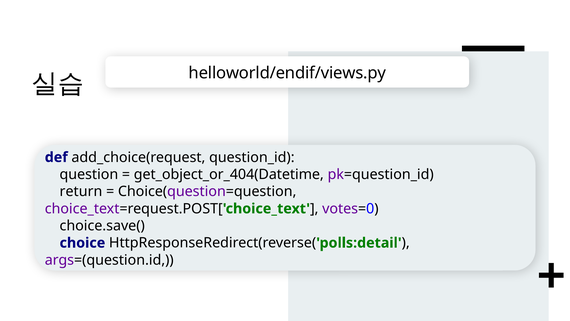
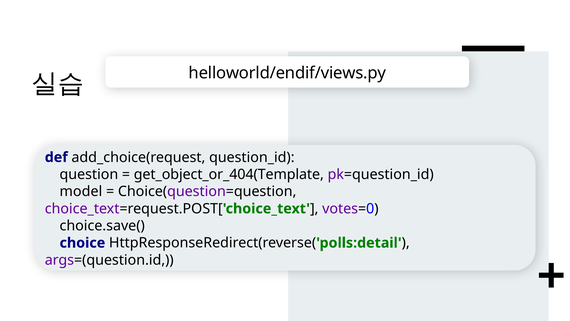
get_object_or_404(Datetime: get_object_or_404(Datetime -> get_object_or_404(Template (229, 174)
return: return -> model (81, 191)
